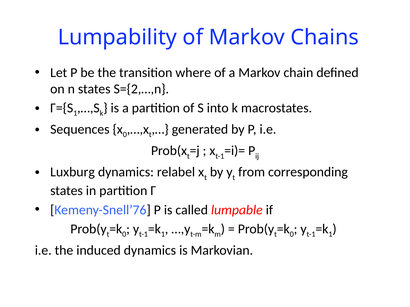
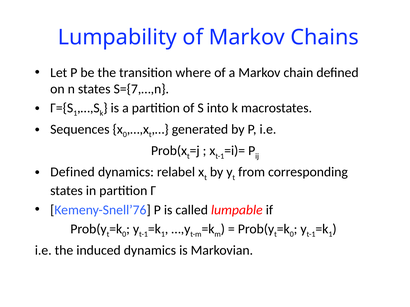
S={2,…,n: S={2,…,n -> S={7,…,n (141, 89)
Luxburg: Luxburg -> Defined (72, 172)
